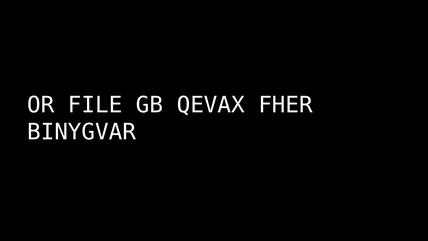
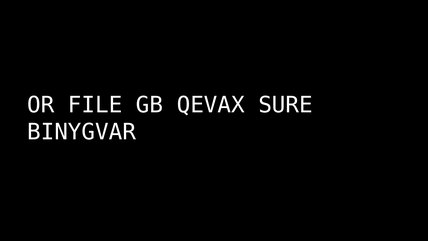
FHER: FHER -> SURE (286, 105)
